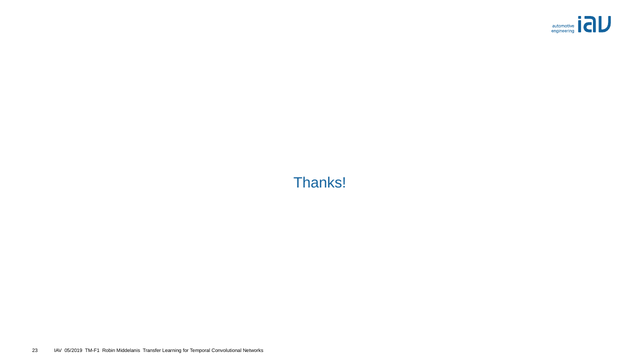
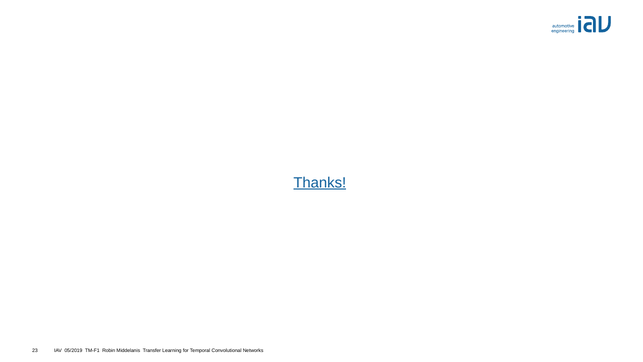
Thanks underline: none -> present (320, 183)
